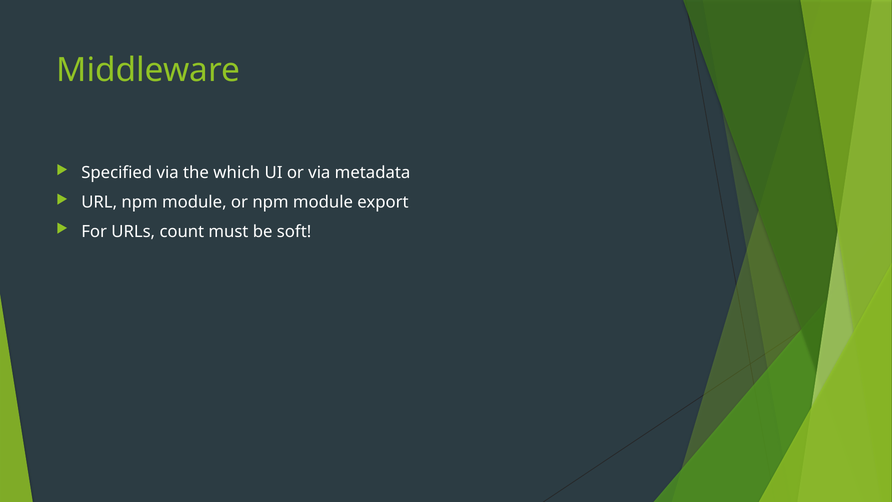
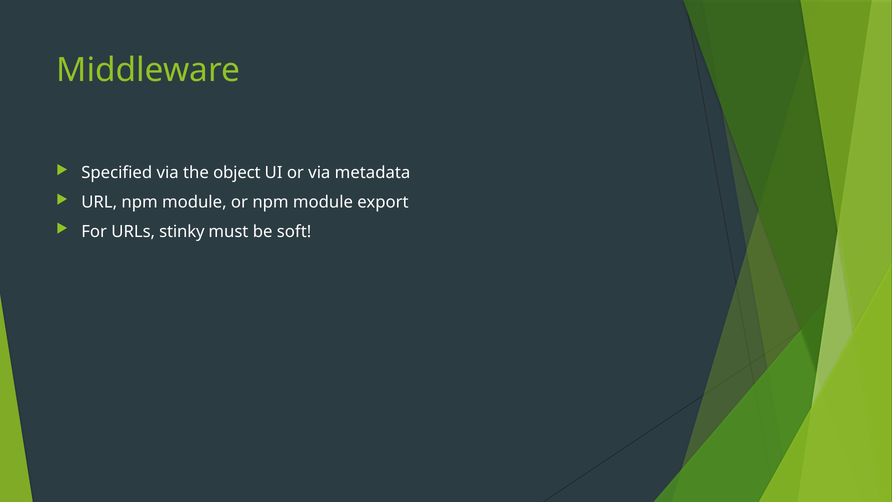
which: which -> object (237, 173)
count: count -> stinky (182, 231)
